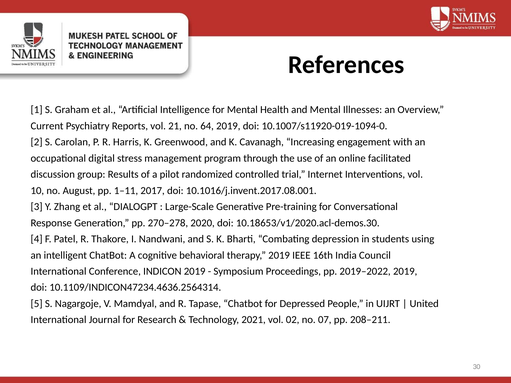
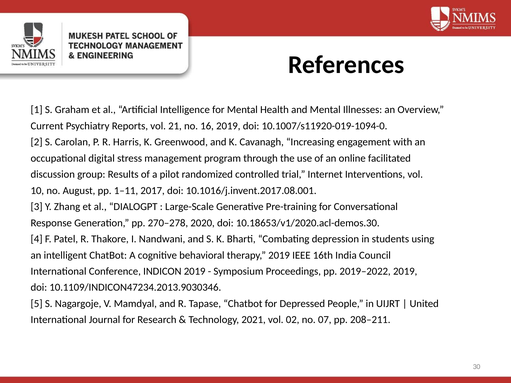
64: 64 -> 16 (207, 126)
10.1109/INDICON47234.4636.2564314: 10.1109/INDICON47234.4636.2564314 -> 10.1109/INDICON47234.2013.9030346 (135, 288)
